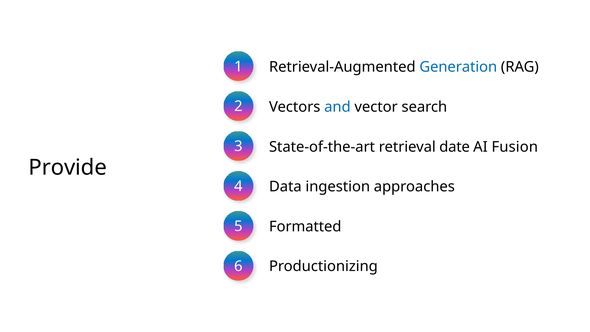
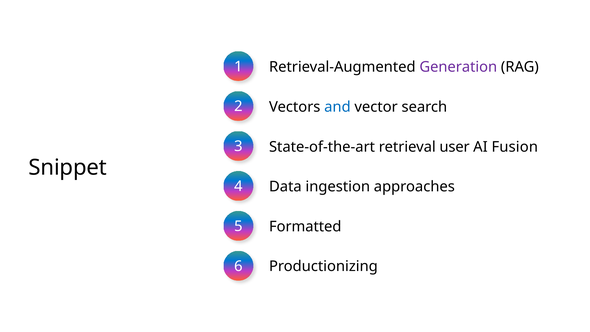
Generation colour: blue -> purple (458, 67)
date: date -> user (455, 147)
Provide: Provide -> Snippet (68, 167)
